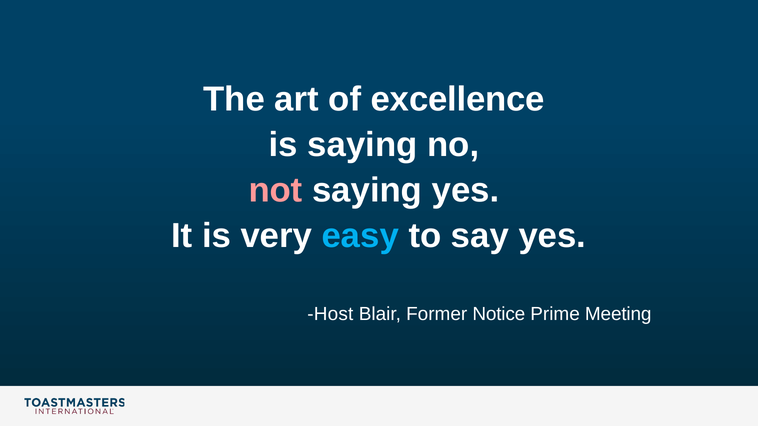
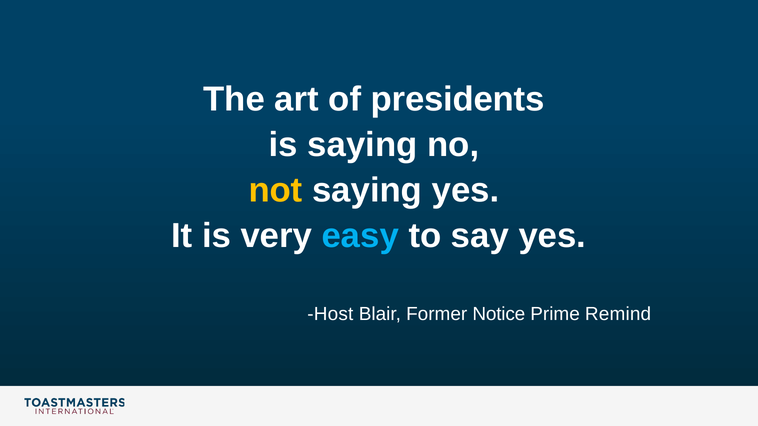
excellence: excellence -> presidents (458, 99)
not colour: pink -> yellow (276, 190)
Meeting: Meeting -> Remind (618, 314)
